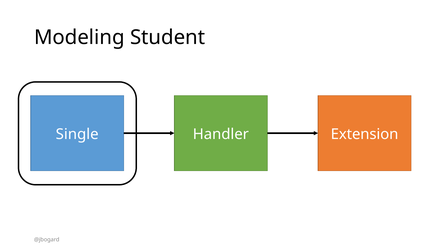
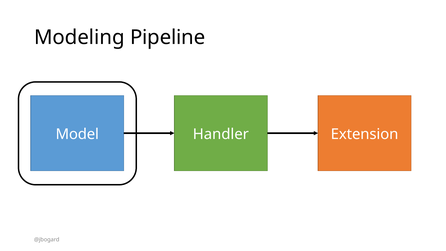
Student: Student -> Pipeline (168, 37)
Single: Single -> Model (77, 134)
